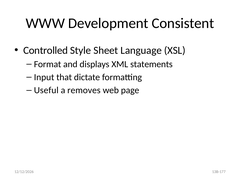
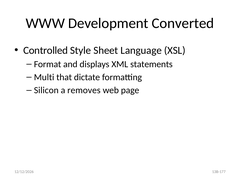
Consistent: Consistent -> Converted (183, 23)
Input: Input -> Multi (44, 77)
Useful: Useful -> Silicon (46, 90)
